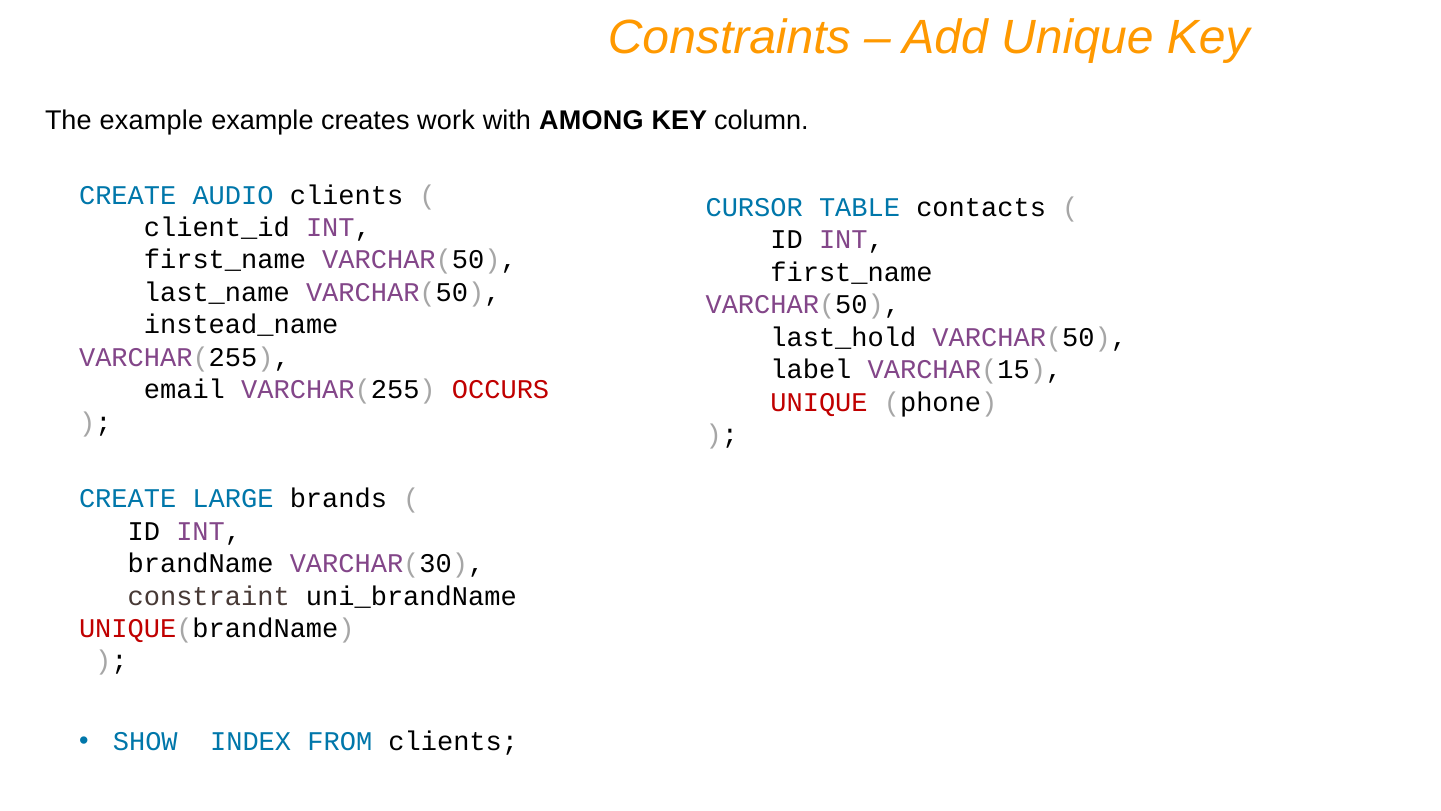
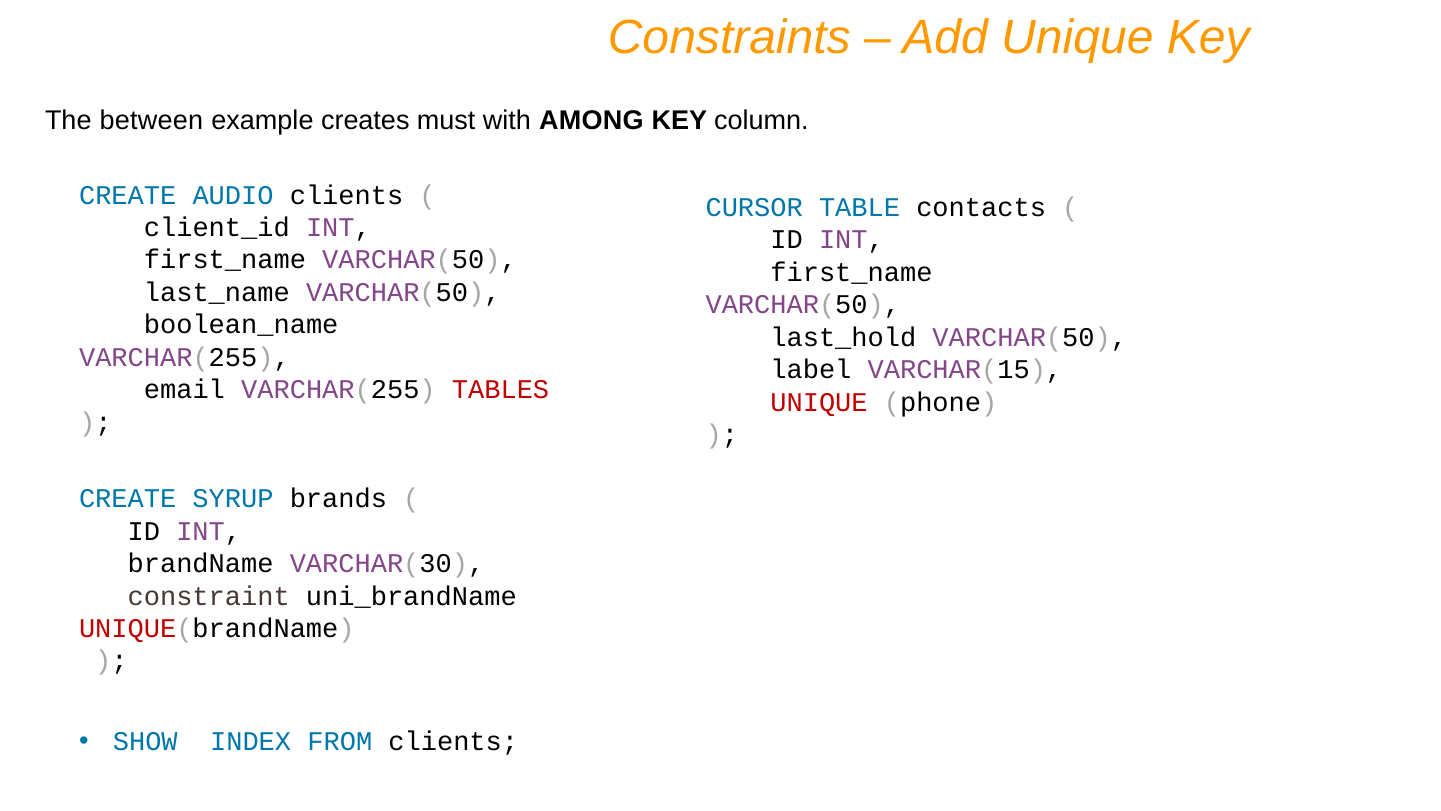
The example: example -> between (151, 120)
work: work -> must (446, 120)
instead_name: instead_name -> boolean_name (241, 325)
OCCURS: OCCURS -> TABLES (501, 390)
LARGE: LARGE -> SYRUP (233, 499)
